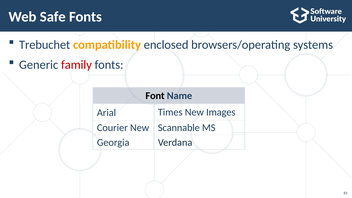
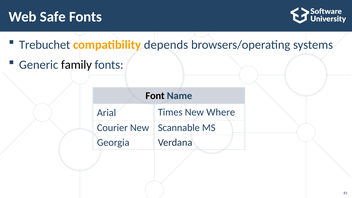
enclosed: enclosed -> depends (166, 45)
family colour: red -> black (76, 65)
Images: Images -> Where (221, 112)
